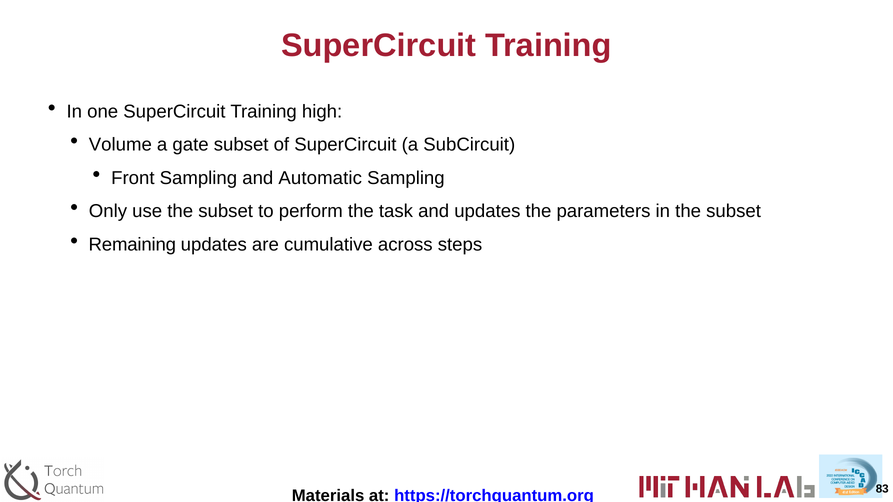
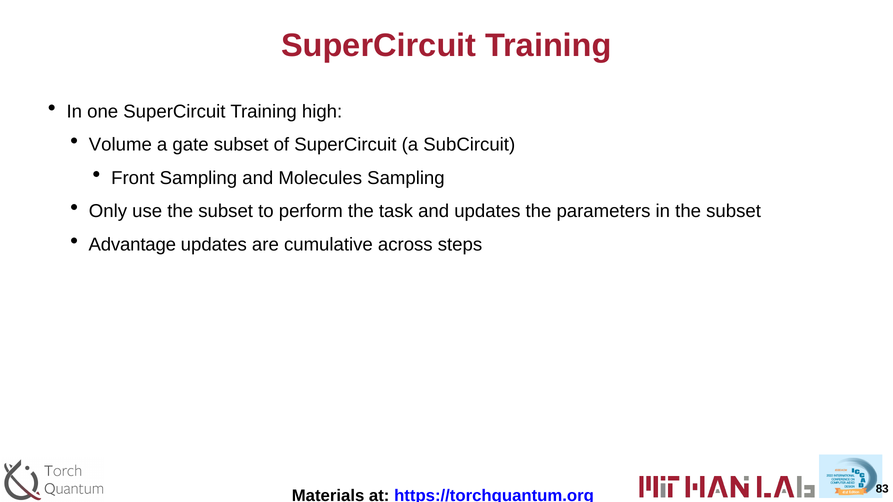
Automatic: Automatic -> Molecules (320, 178)
Remaining: Remaining -> Advantage (132, 245)
